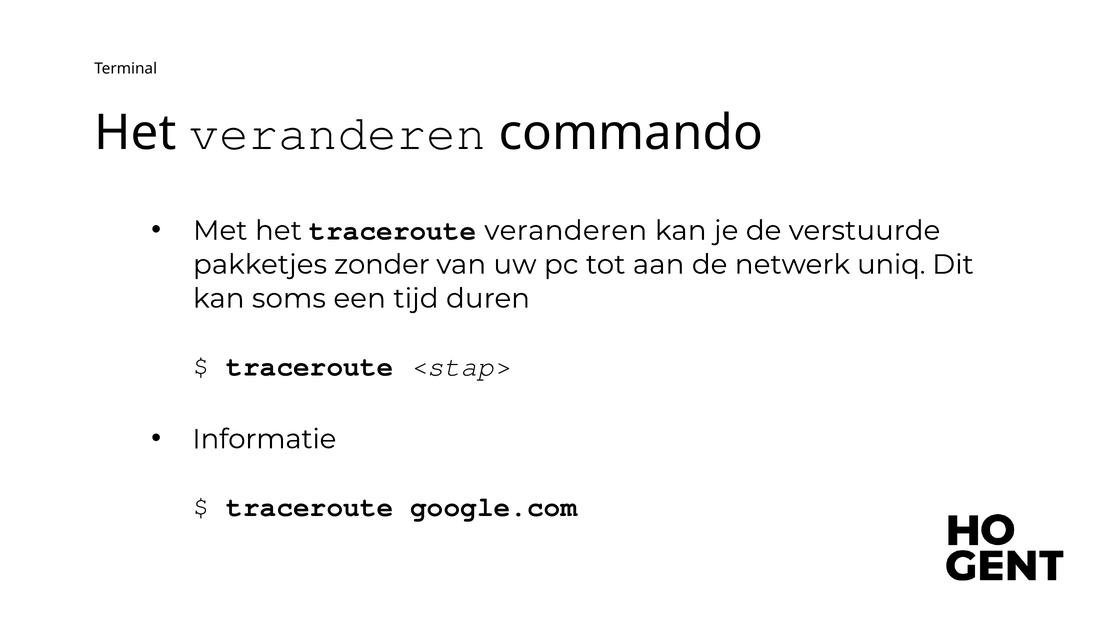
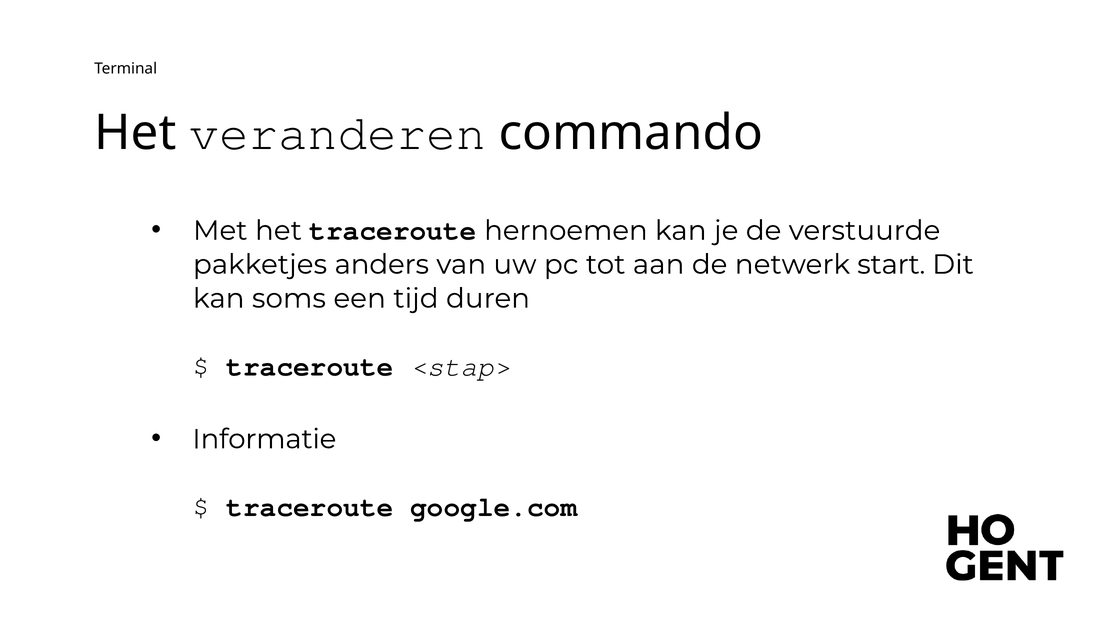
traceroute veranderen: veranderen -> hernoemen (566, 231)
zonder: zonder -> anders (382, 265)
uniq: uniq -> start (891, 265)
